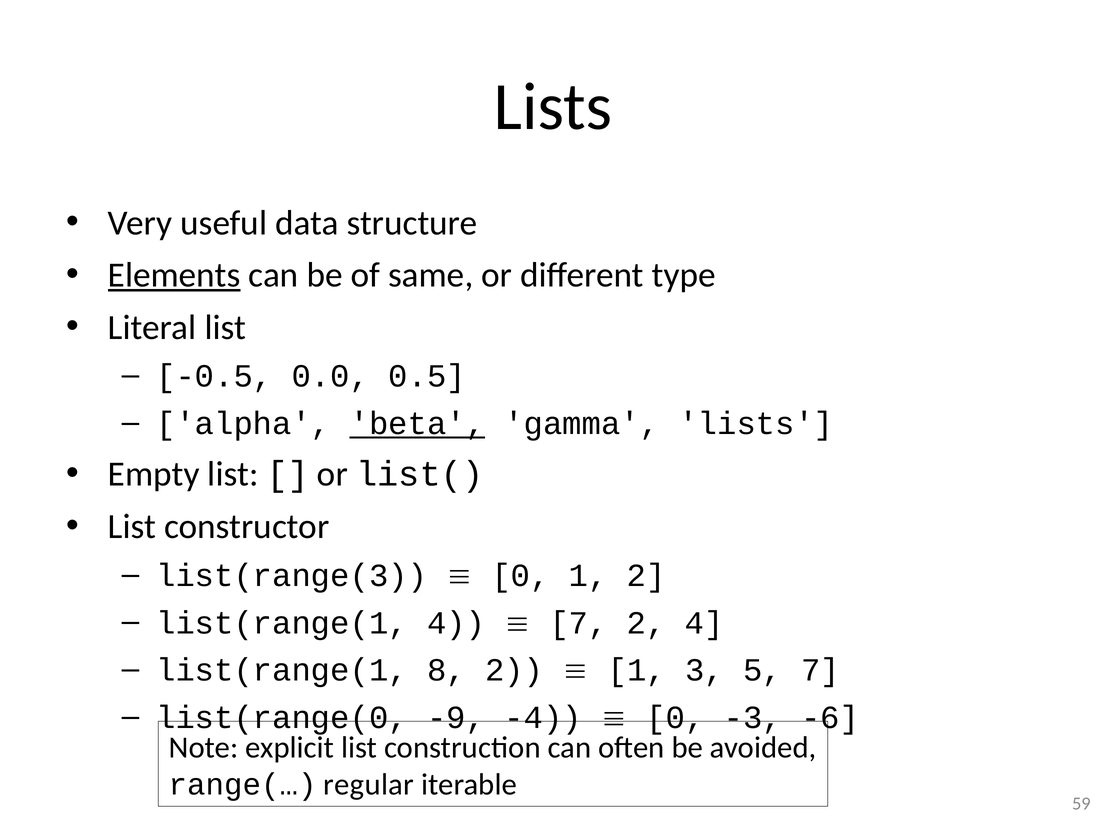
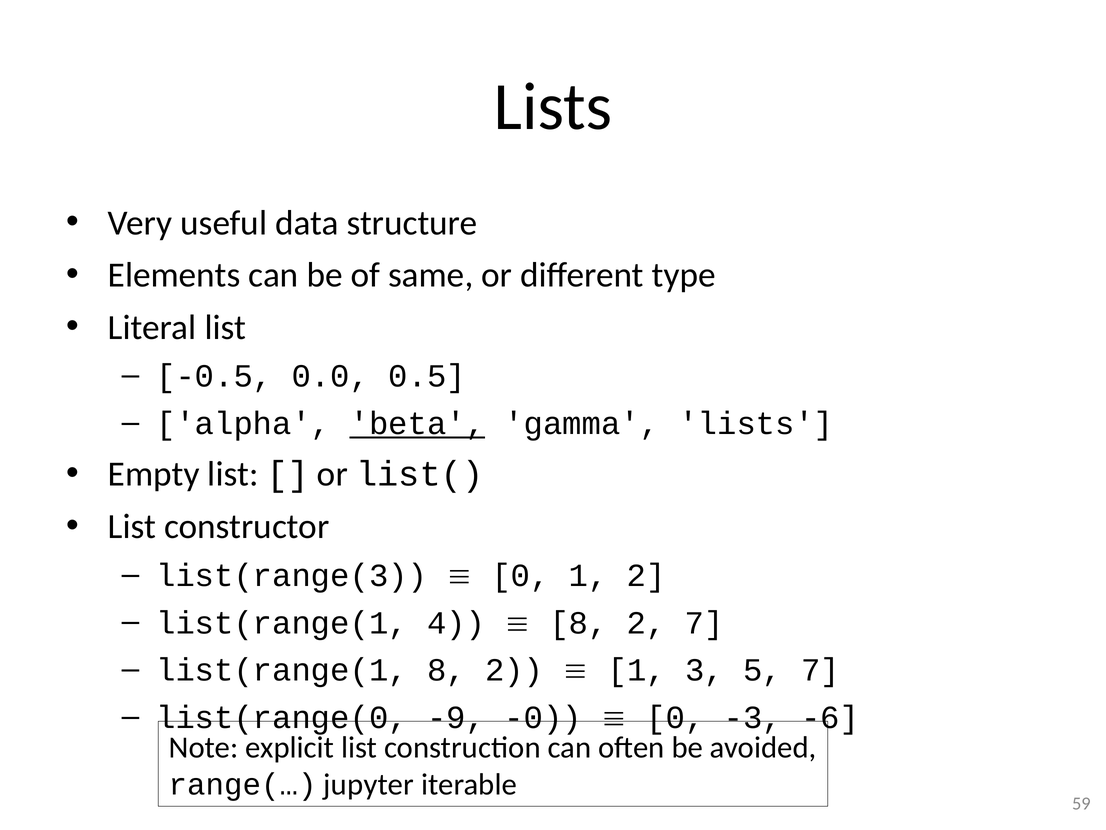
Elements underline: present -> none (174, 275)
7: 7 -> 8 (579, 623)
2 4: 4 -> 7 (704, 623)
-4: -4 -> -0 (543, 717)
regular: regular -> jupyter (369, 784)
